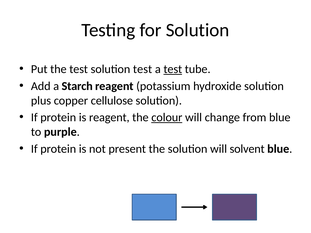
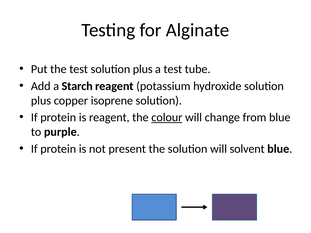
for Solution: Solution -> Alginate (198, 30)
test solution test: test -> plus (143, 69)
test underline: present -> none (173, 69)
cellulose: cellulose -> isoprene (112, 101)
